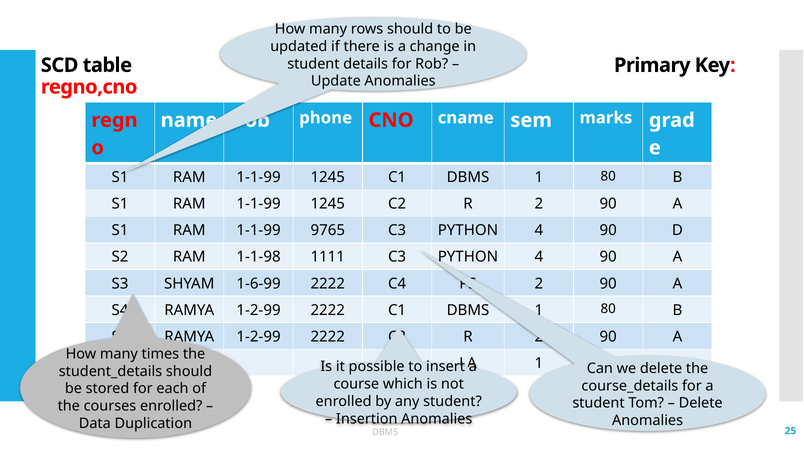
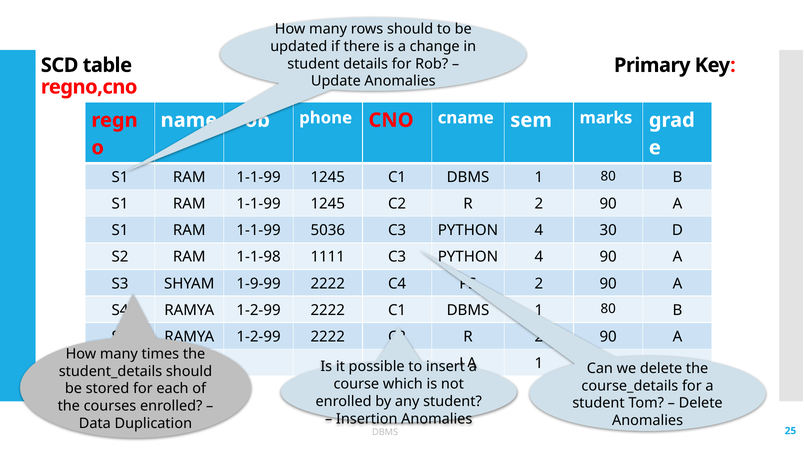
9765: 9765 -> 5036 (328, 231)
90: 90 -> 30 (608, 231)
1-6-99: 1-6-99 -> 1-9-99 (259, 284)
